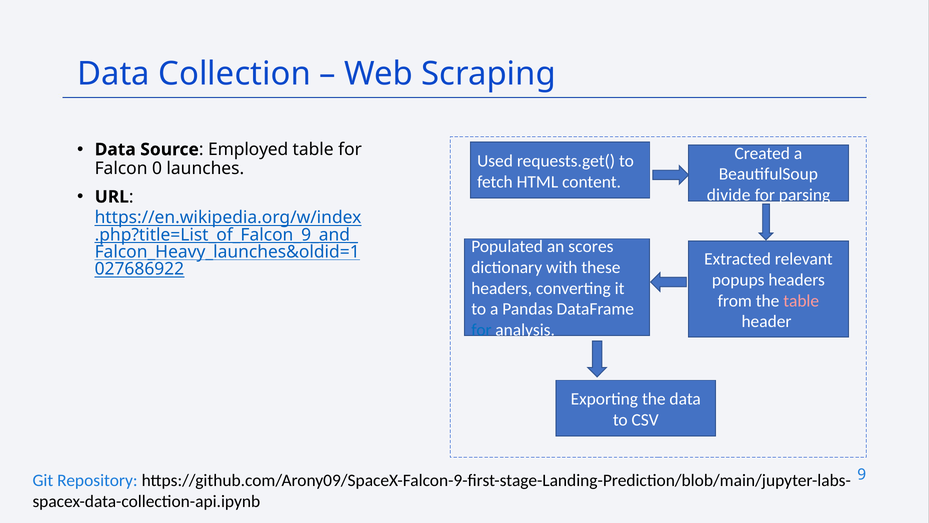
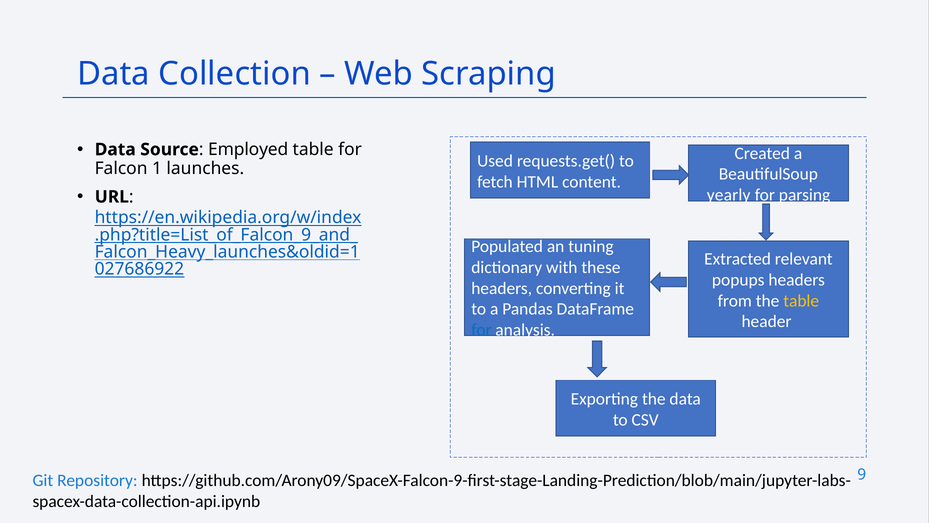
0: 0 -> 1 (157, 168)
divide: divide -> yearly (729, 195)
scores: scores -> tuning (591, 246)
table colour: pink -> yellow (801, 301)
